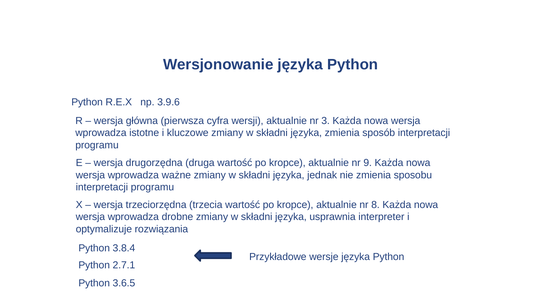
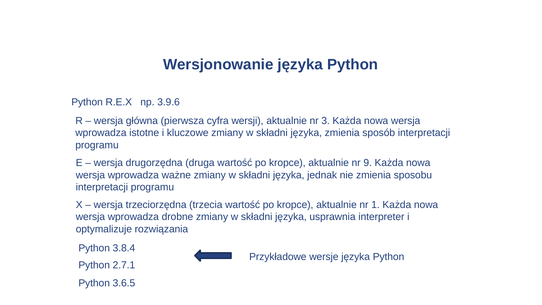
8: 8 -> 1 (376, 205)
